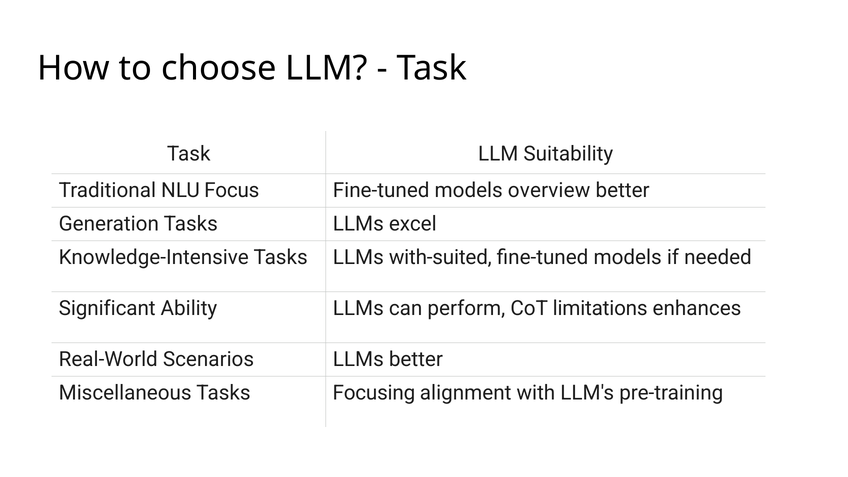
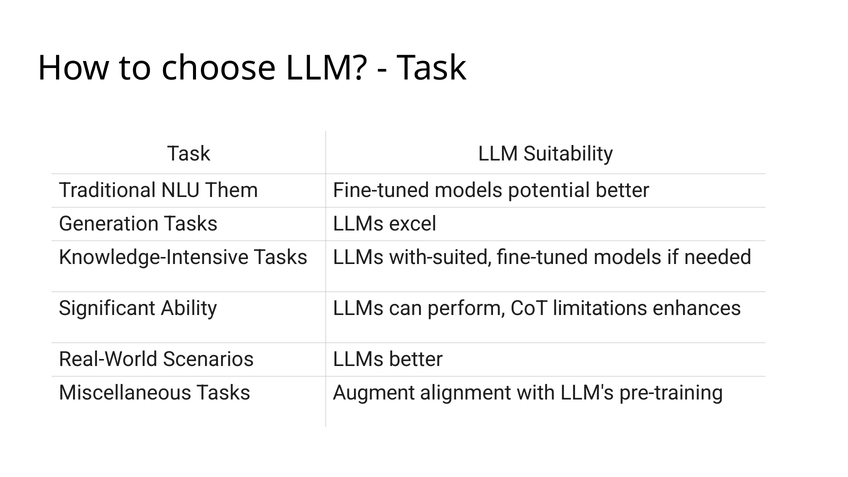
Focus: Focus -> Them (232, 190)
overview: overview -> potential (549, 190)
Focusing: Focusing -> Augment (374, 393)
